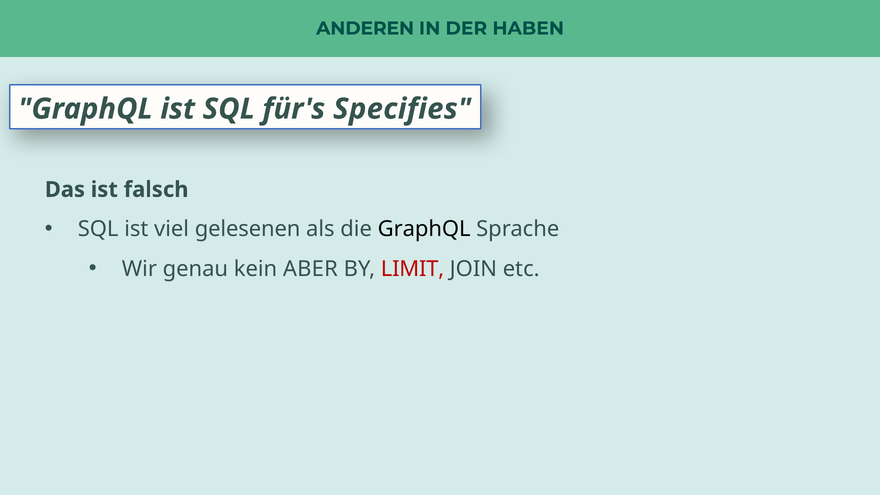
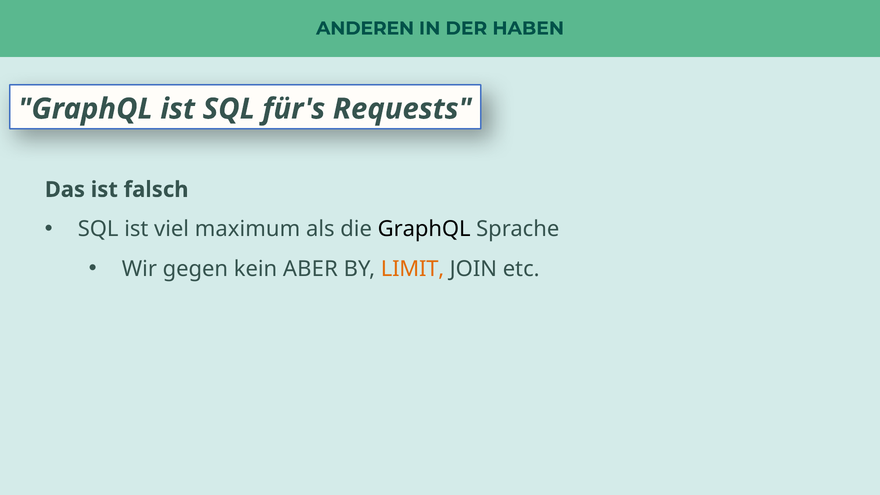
Specifies: Specifies -> Requests (402, 109)
gelesenen: gelesenen -> maximum (248, 229)
genau: genau -> gegen (195, 269)
LIMIT colour: red -> orange (413, 269)
